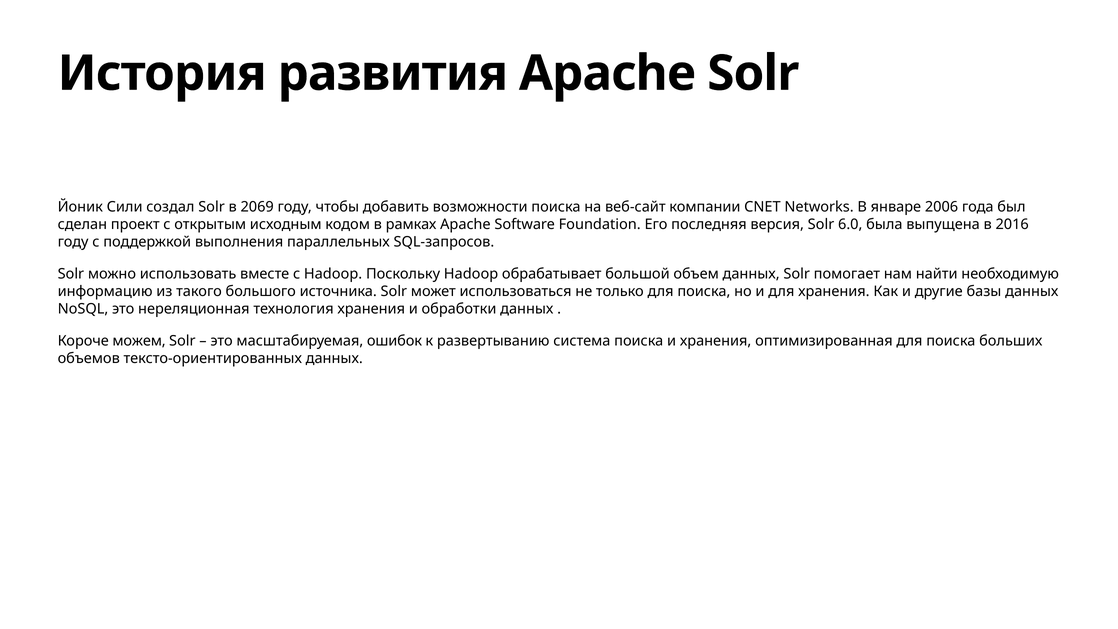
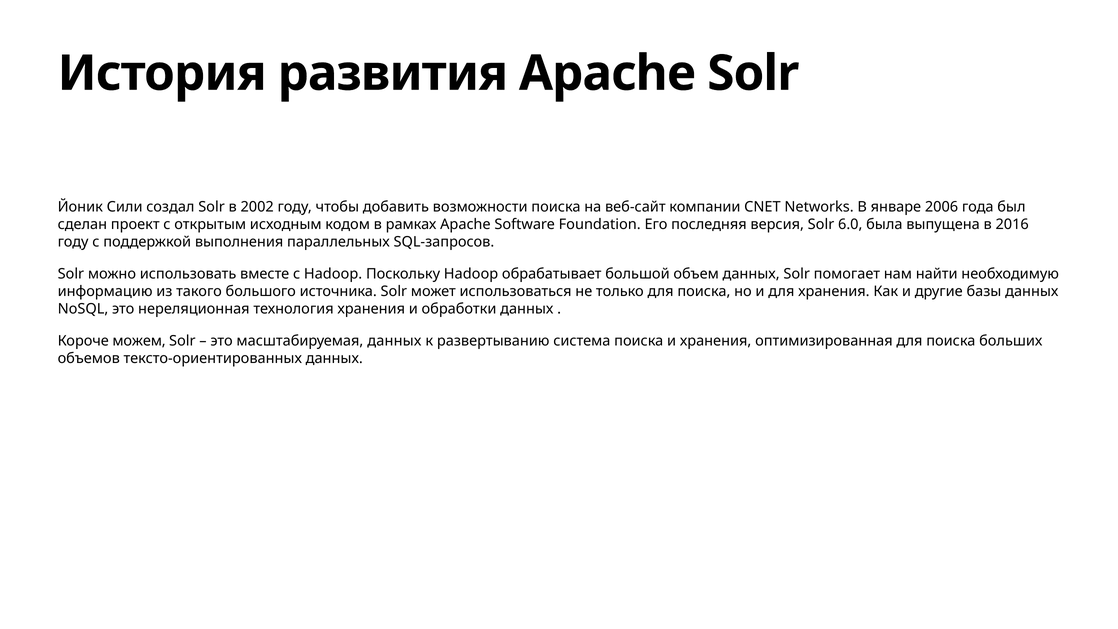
2069: 2069 -> 2002 (257, 207)
масштабируемая ошибок: ошибок -> данных (394, 341)
